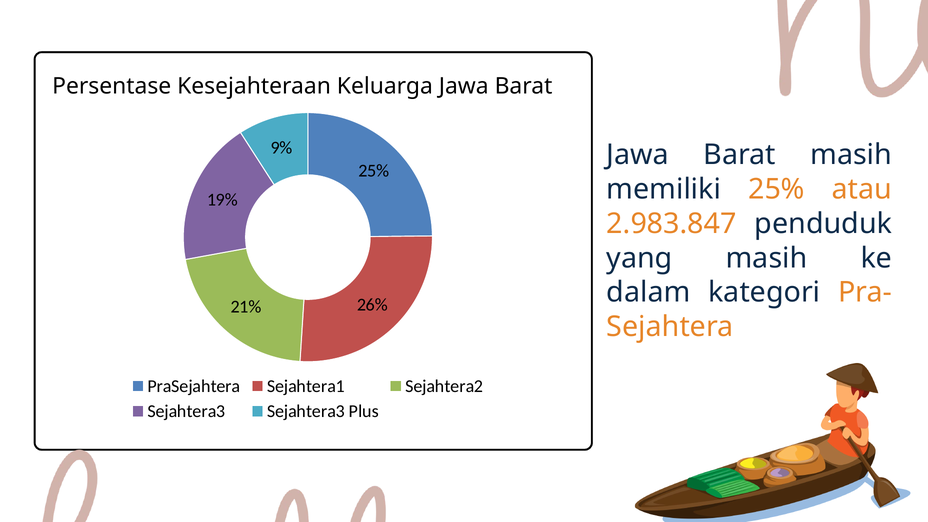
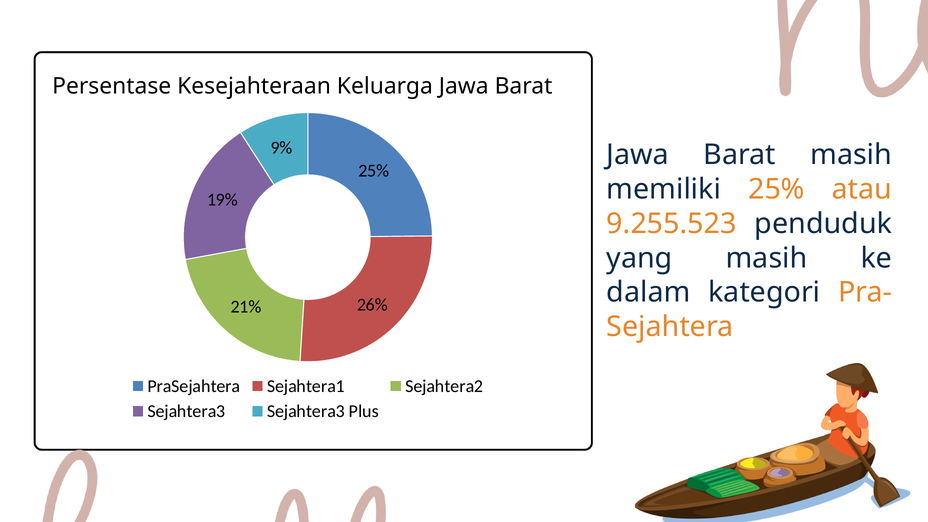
2.983.847: 2.983.847 -> 9.255.523 (672, 224)
